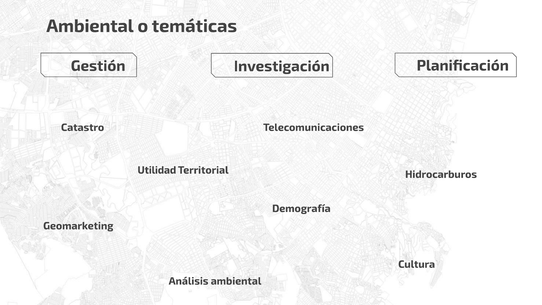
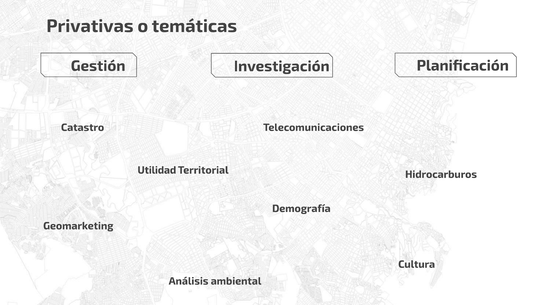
Ambiental: Ambiental -> Privativas (90, 26)
